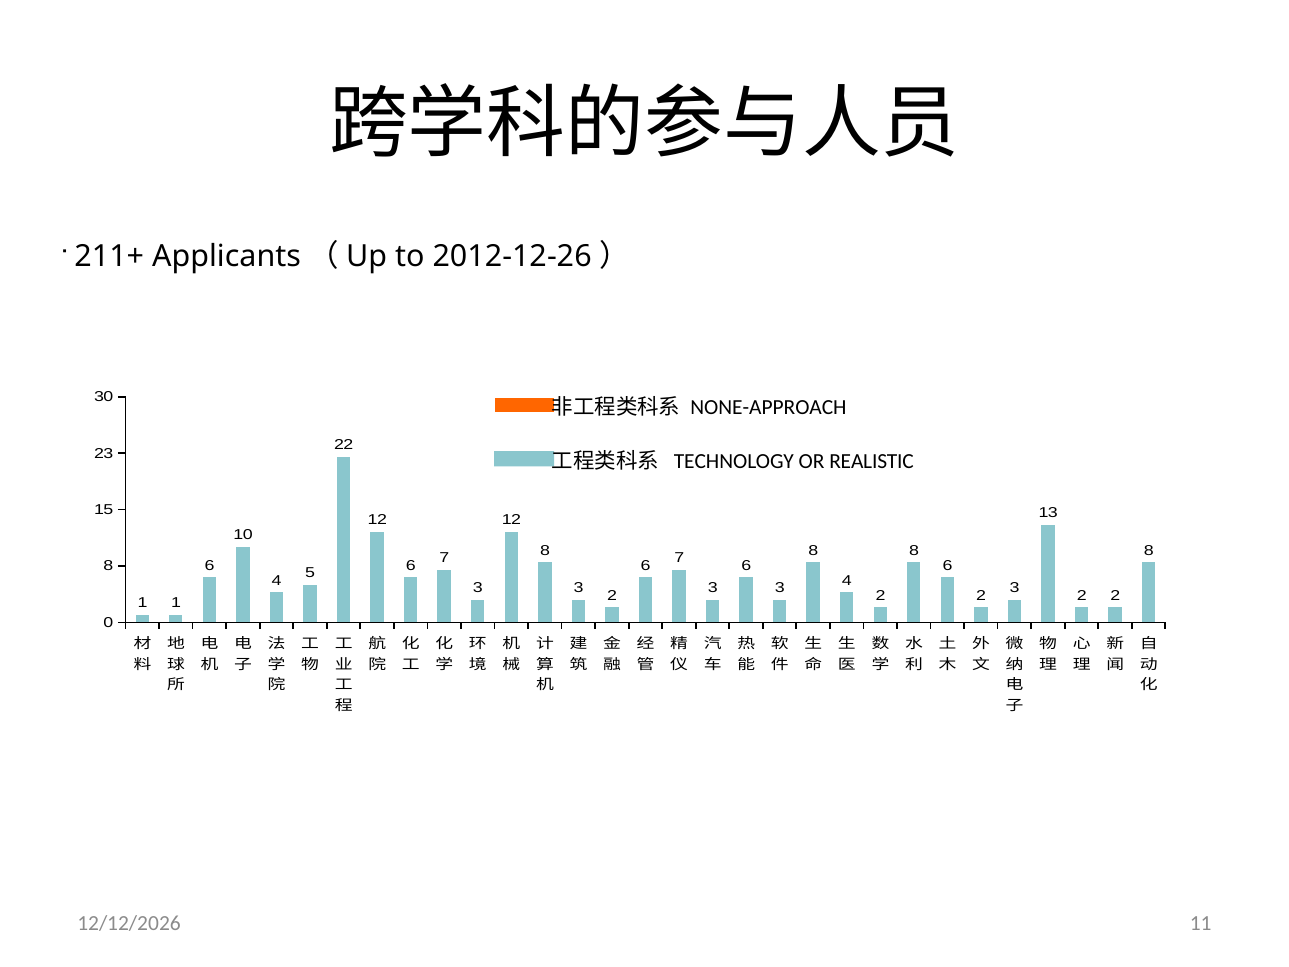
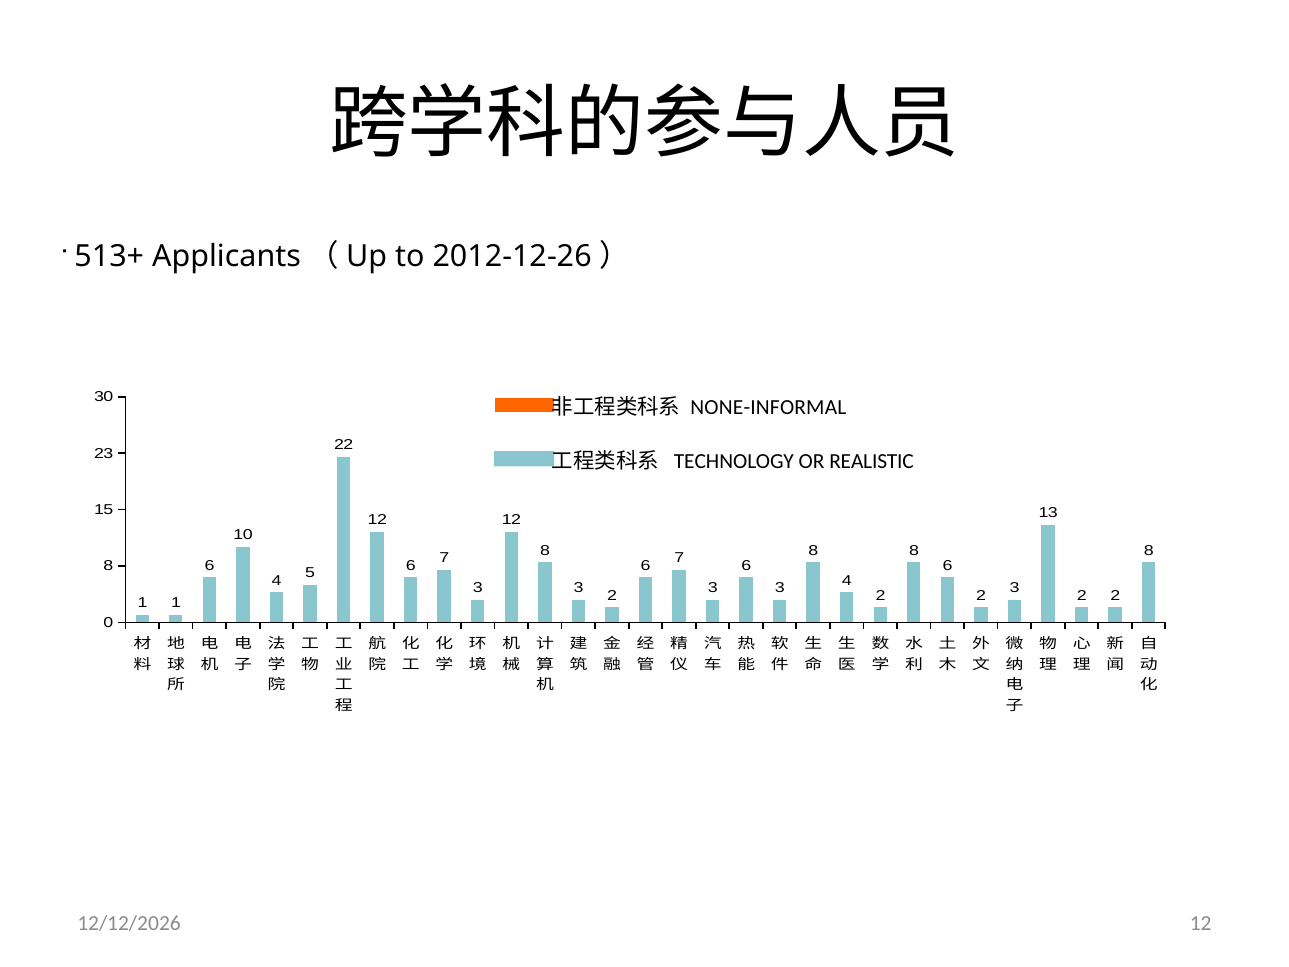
211+: 211+ -> 513+ (109, 256)
NONE-APPROACH: NONE-APPROACH -> NONE-INFORMAL (768, 407)
11: 11 -> 12 (1201, 923)
